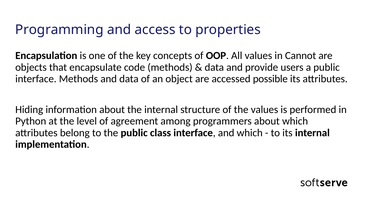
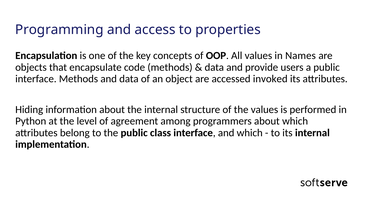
Cannot: Cannot -> Names (300, 56)
possible: possible -> invoked (270, 79)
